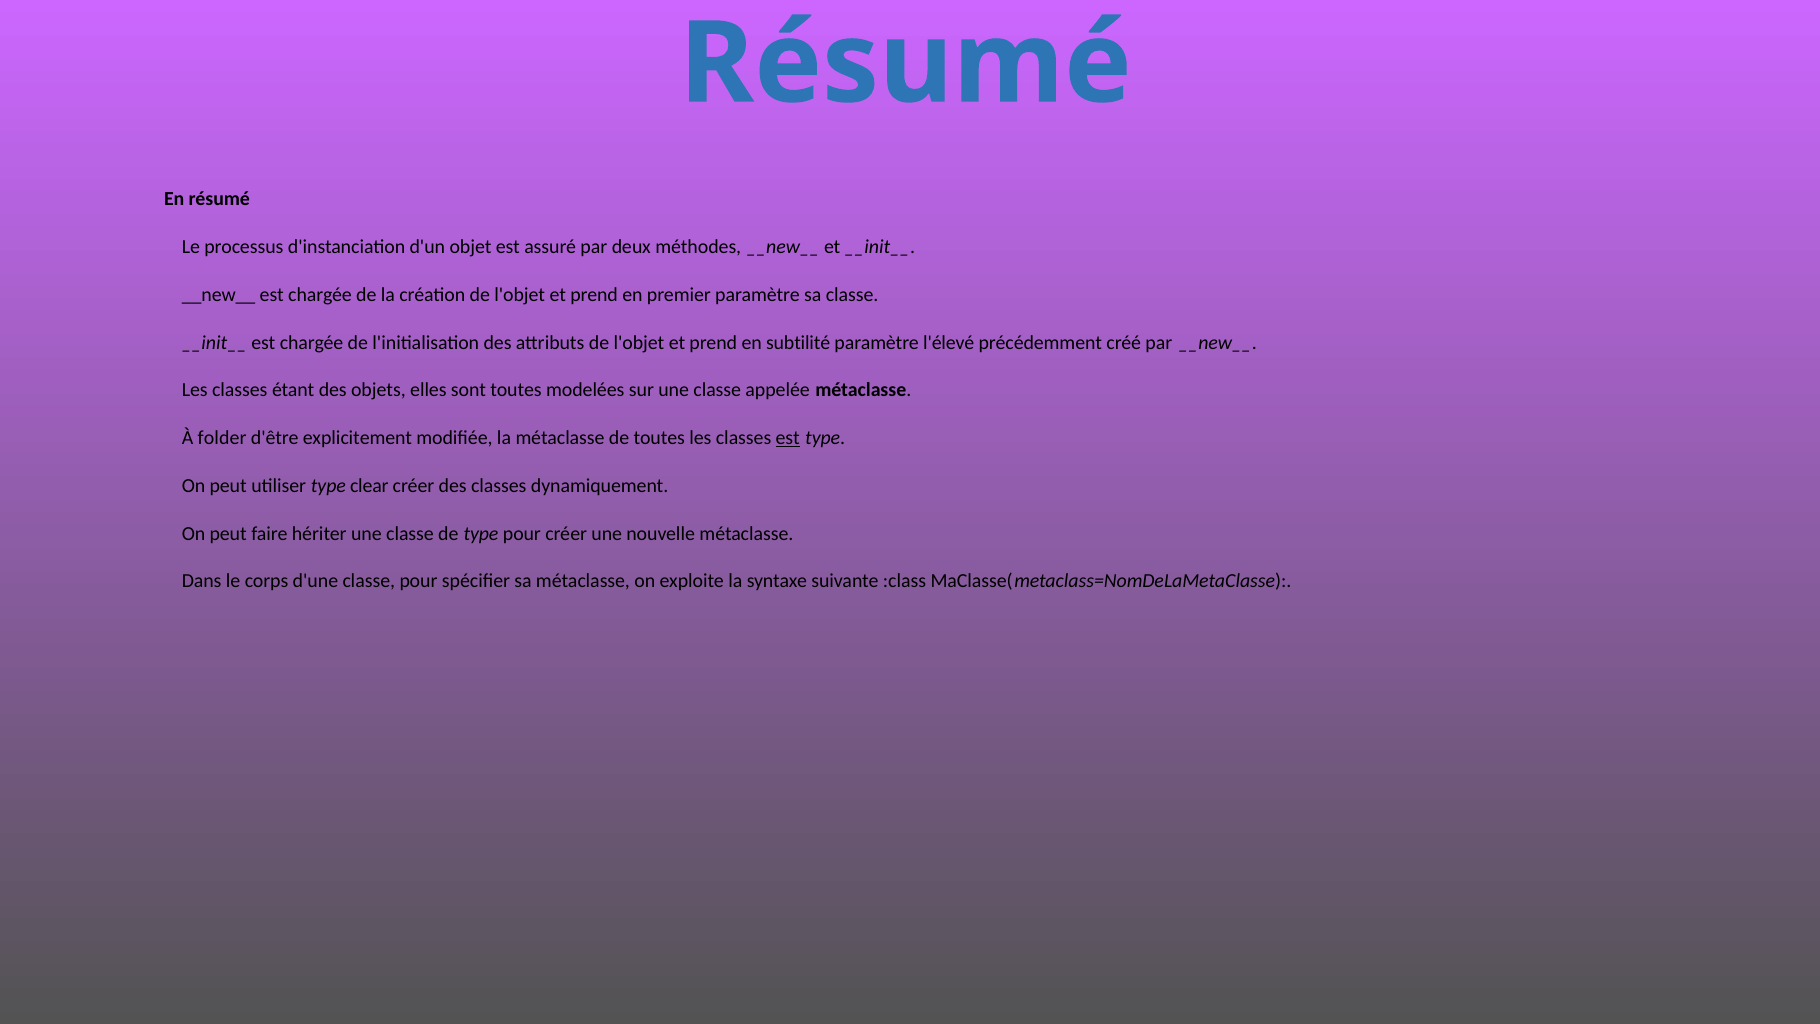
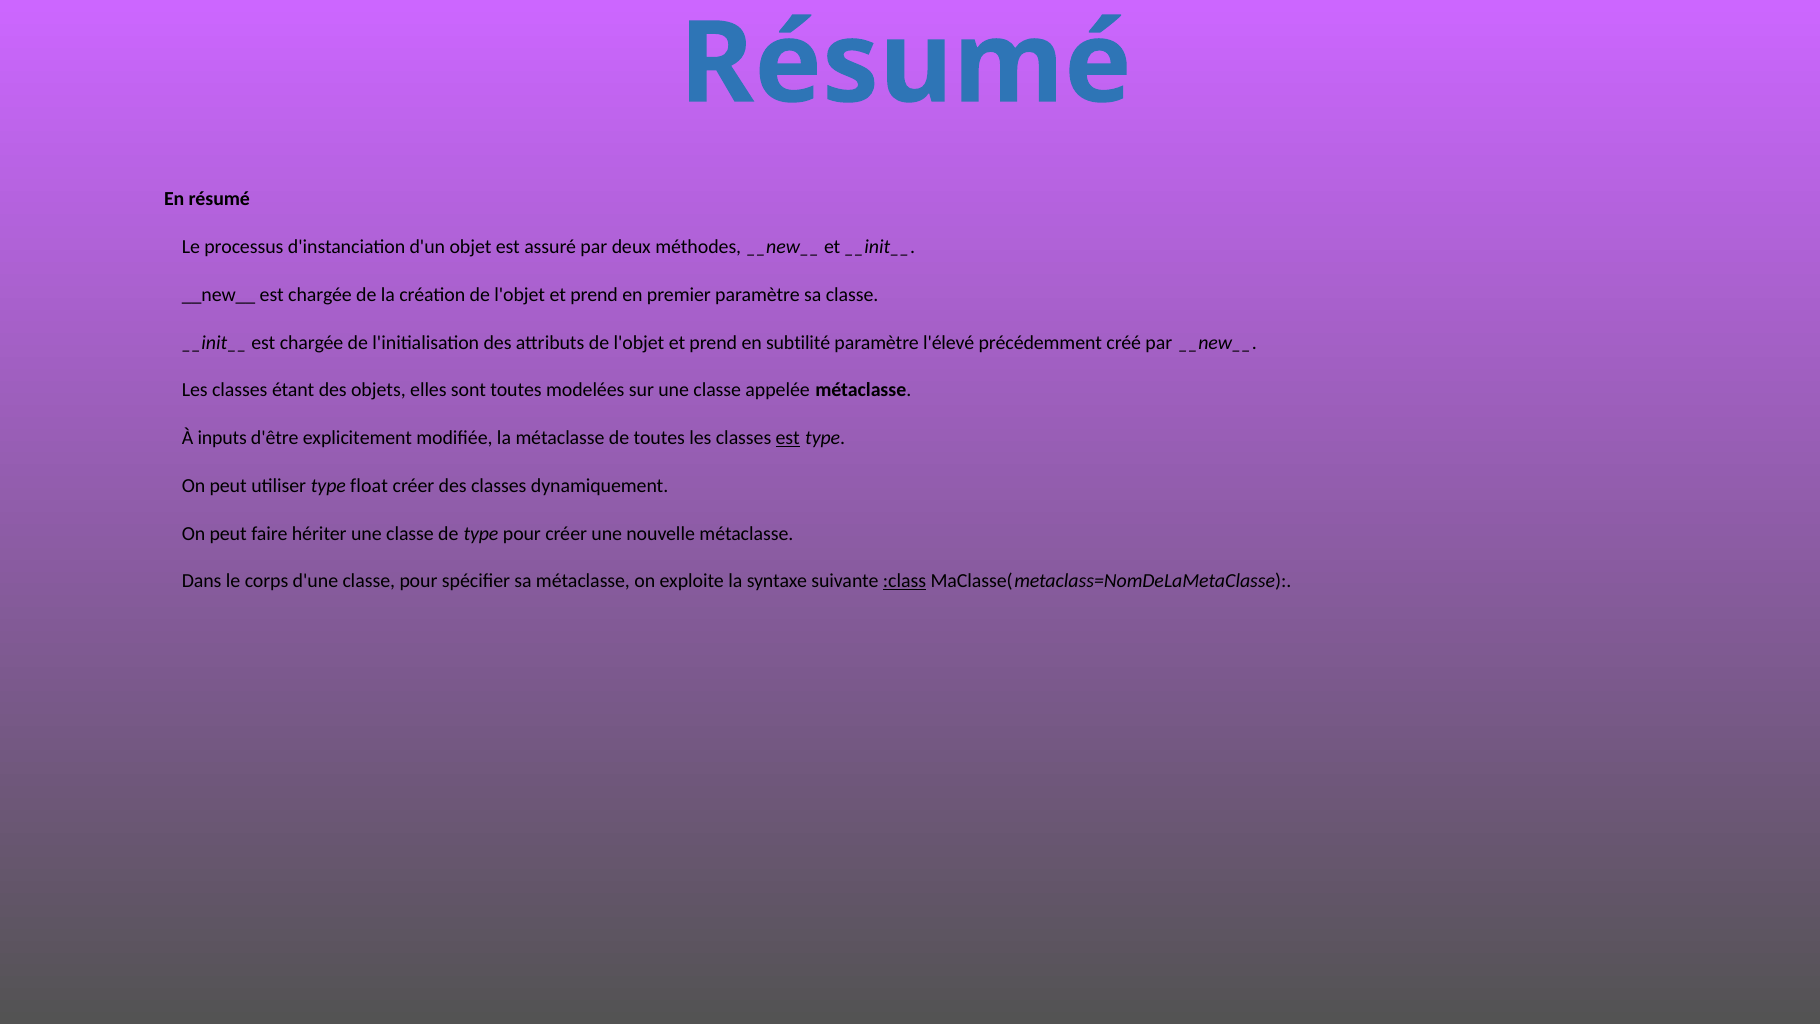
folder: folder -> inputs (222, 438)
clear: clear -> float (369, 486)
:class underline: none -> present (905, 581)
